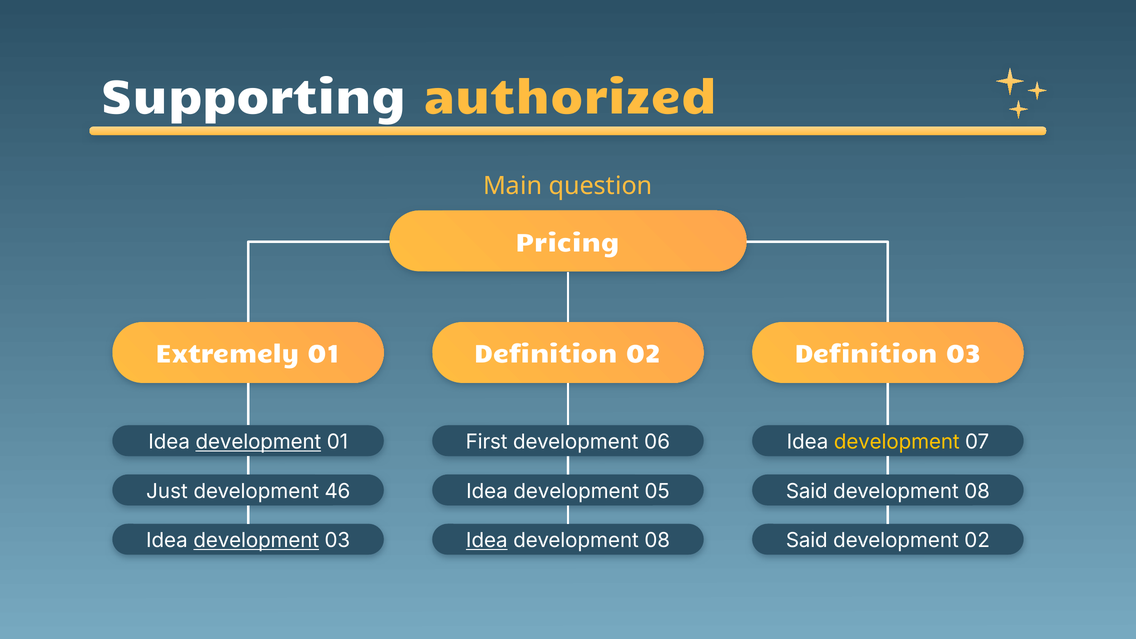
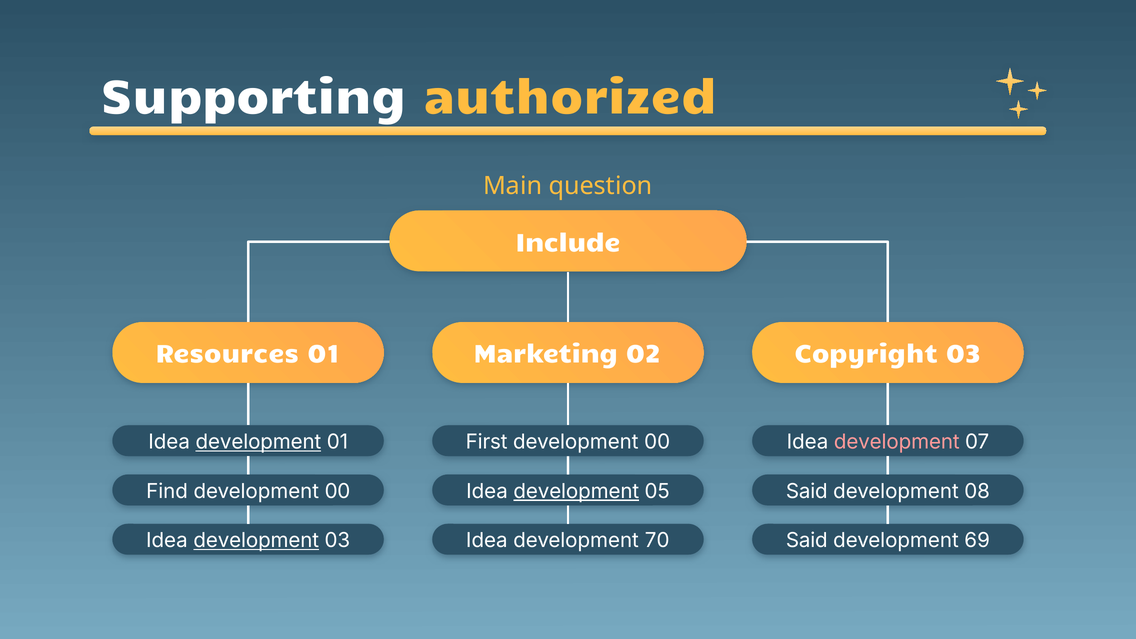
Pricing: Pricing -> Include (568, 243)
Extremely: Extremely -> Resources (227, 354)
01 Definition: Definition -> Marketing (546, 354)
02 Definition: Definition -> Copyright (866, 354)
06: 06 -> 00 (657, 442)
development colour: yellow -> pink (897, 442)
Just: Just -> Find (167, 491)
46: 46 -> 00 (337, 491)
development underline: none -> present (576, 491)
Idea underline: present -> none (487, 541)
08: 08 -> 70 (657, 541)
development 02: 02 -> 69 (977, 541)
